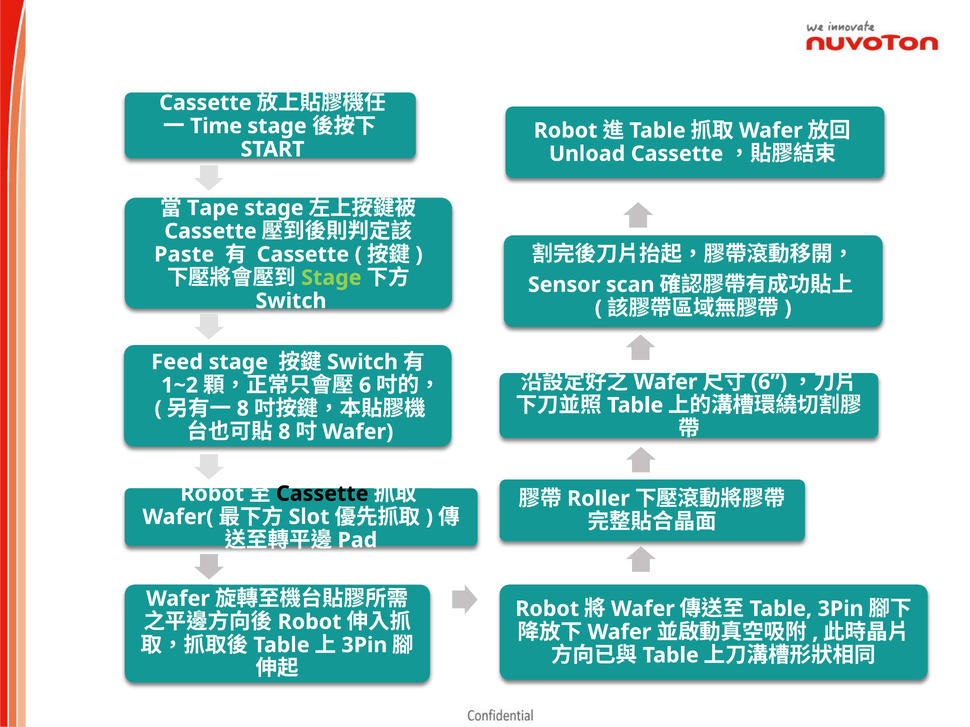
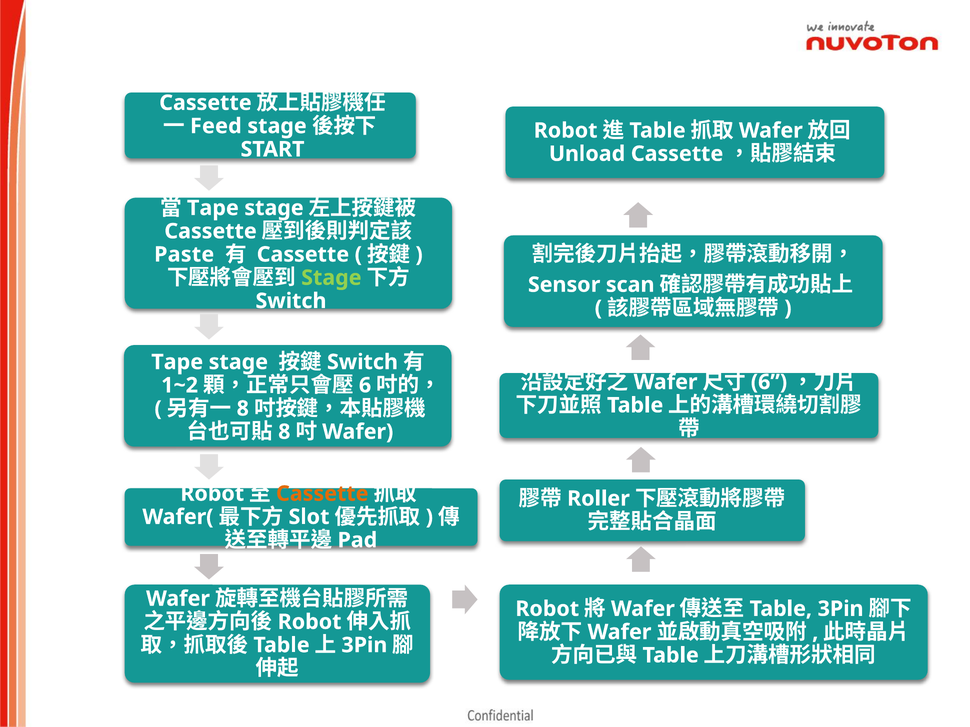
Time: Time -> Feed (216, 126)
Feed: Feed -> Tape (177, 362)
Cassette colour: black -> orange (322, 494)
